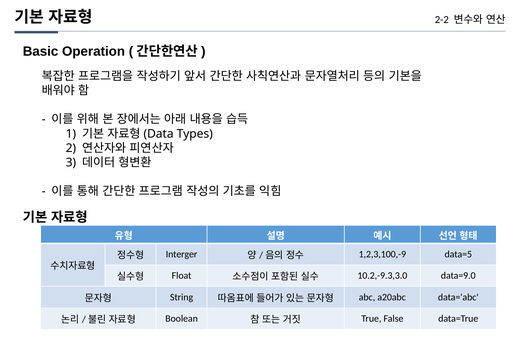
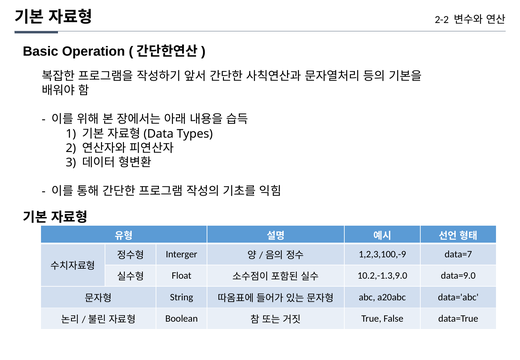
data=5: data=5 -> data=7 (458, 254)
10.2,-9.3,3.0: 10.2,-9.3,3.0 -> 10.2,-1.3,9.0 (382, 276)
